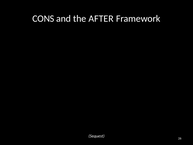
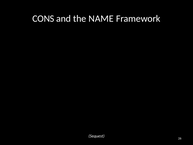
AFTER: AFTER -> NAME (101, 19)
